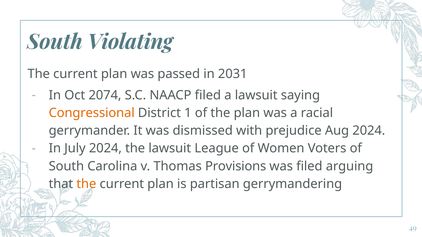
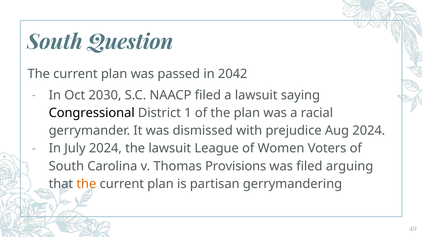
Violating: Violating -> Question (130, 42)
2031: 2031 -> 2042 (233, 74)
2074: 2074 -> 2030 (105, 95)
Congressional colour: orange -> black (92, 113)
